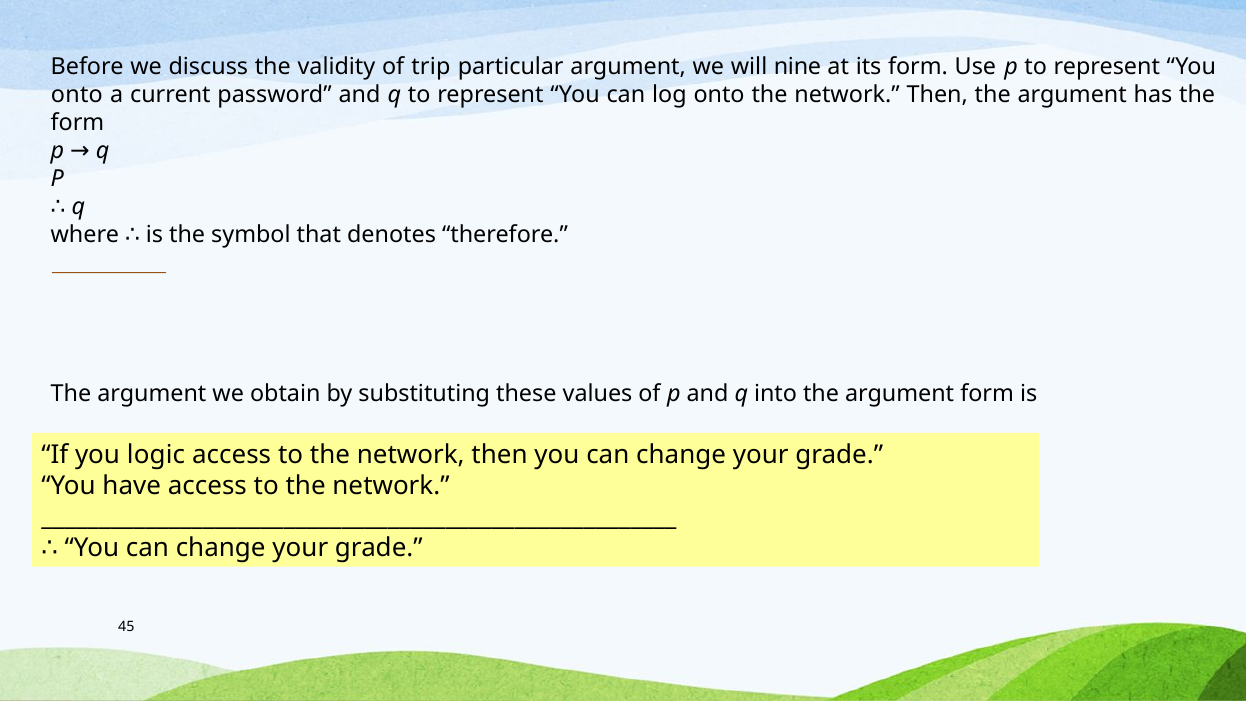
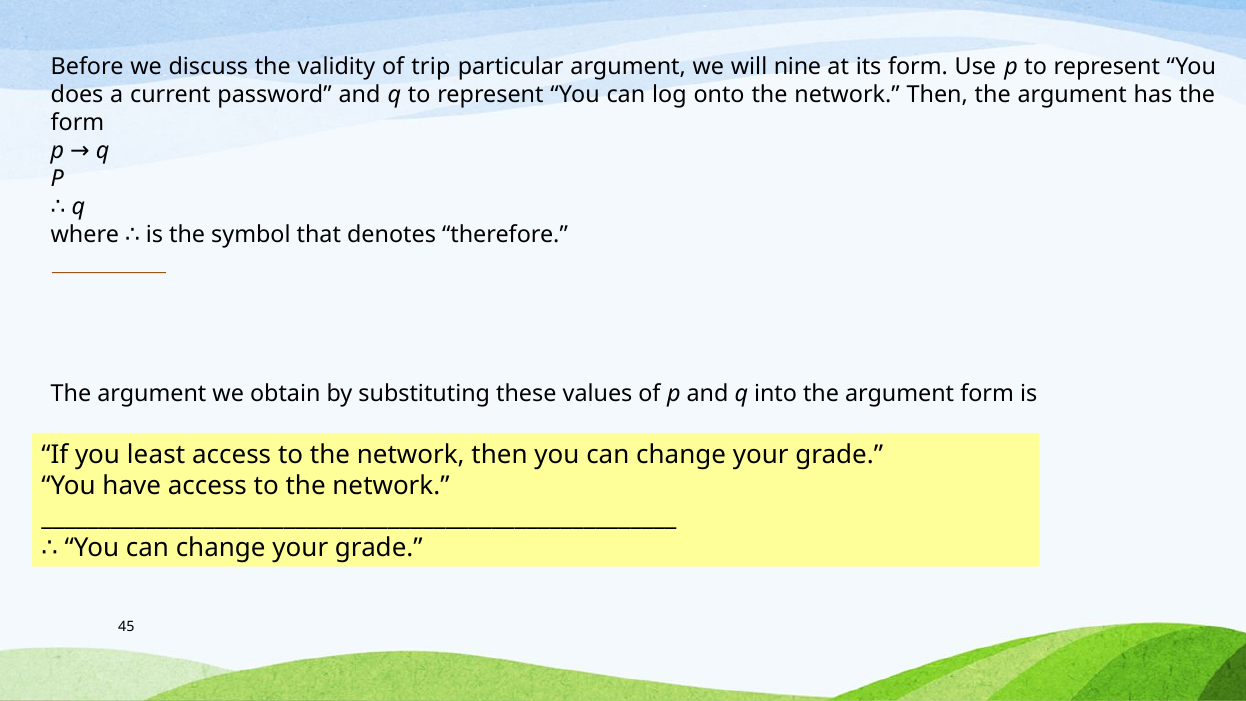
onto: onto -> does (77, 95)
logic: logic -> least (156, 455)
